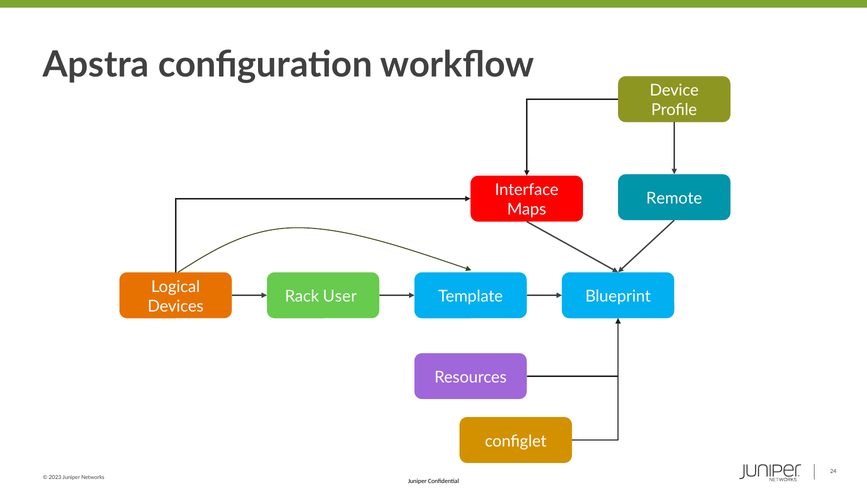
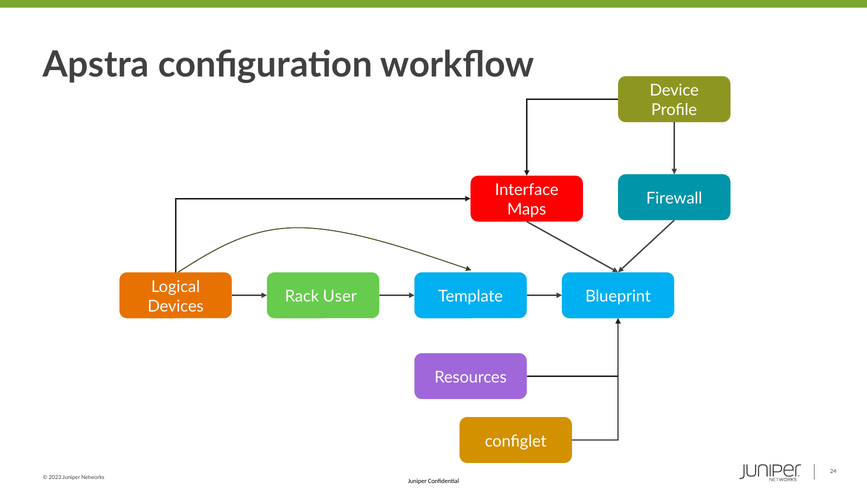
Remote: Remote -> Firewall (674, 198)
